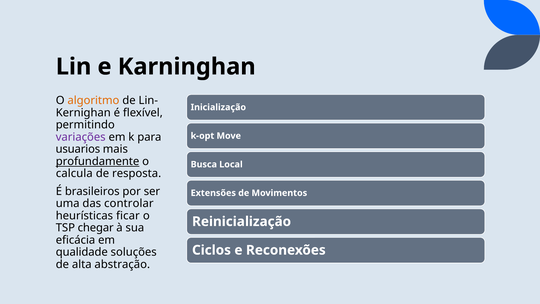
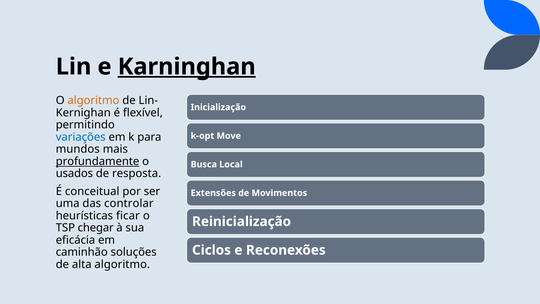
Karninghan underline: none -> present (187, 67)
variações colour: purple -> blue (81, 137)
usuarios: usuarios -> mundos (78, 149)
calcula: calcula -> usados (74, 173)
brasileiros: brasileiros -> conceitual (92, 191)
qualidade: qualidade -> caminhão (82, 252)
alta abstração: abstração -> algoritmo (122, 264)
